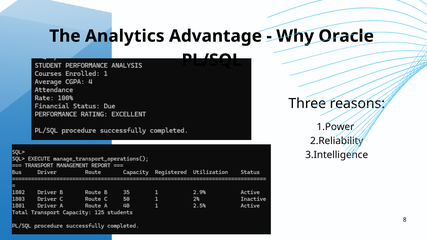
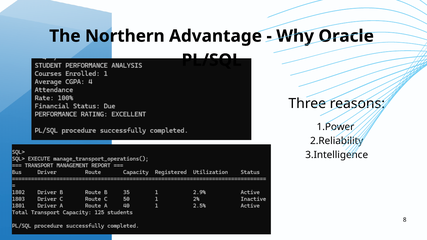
Analytics: Analytics -> Northern (125, 36)
